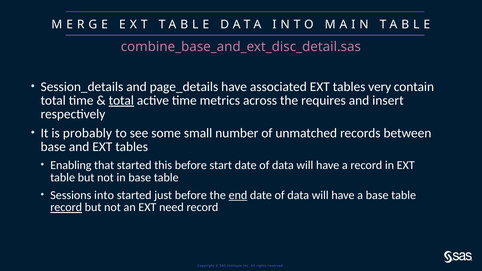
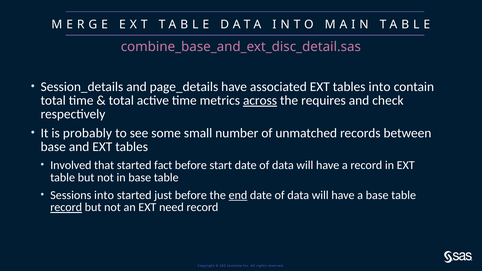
tables very: very -> into (380, 87)
total underline: present -> none (121, 101)
across underline: none -> present (260, 101)
insert: insert -> check (388, 101)
Enabling: Enabling -> Involved (71, 165)
this: this -> fact (163, 165)
